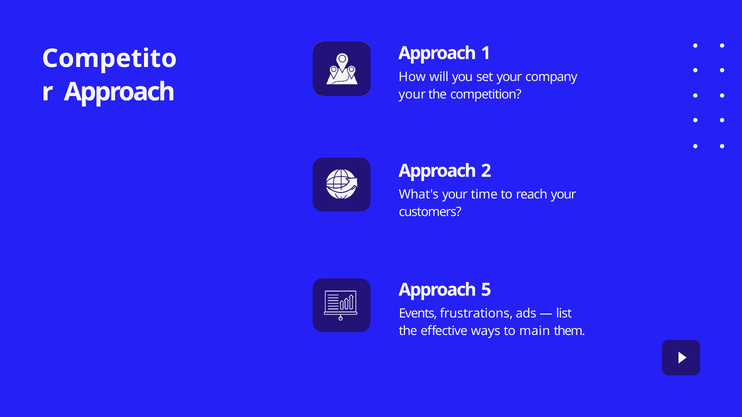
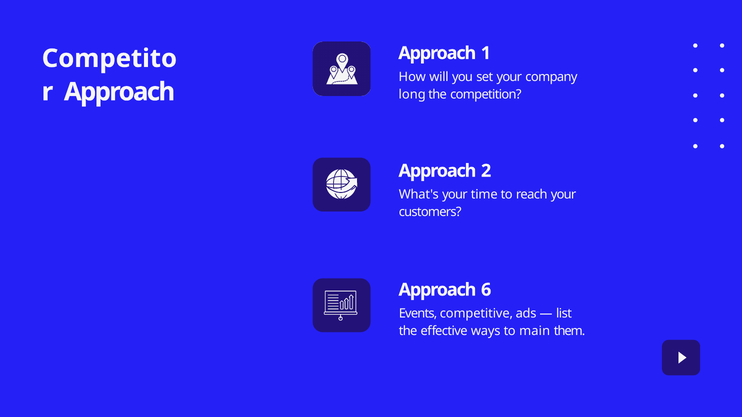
your: your -> long (412, 95)
5: 5 -> 6 (486, 290)
frustrations: frustrations -> competitive (476, 314)
